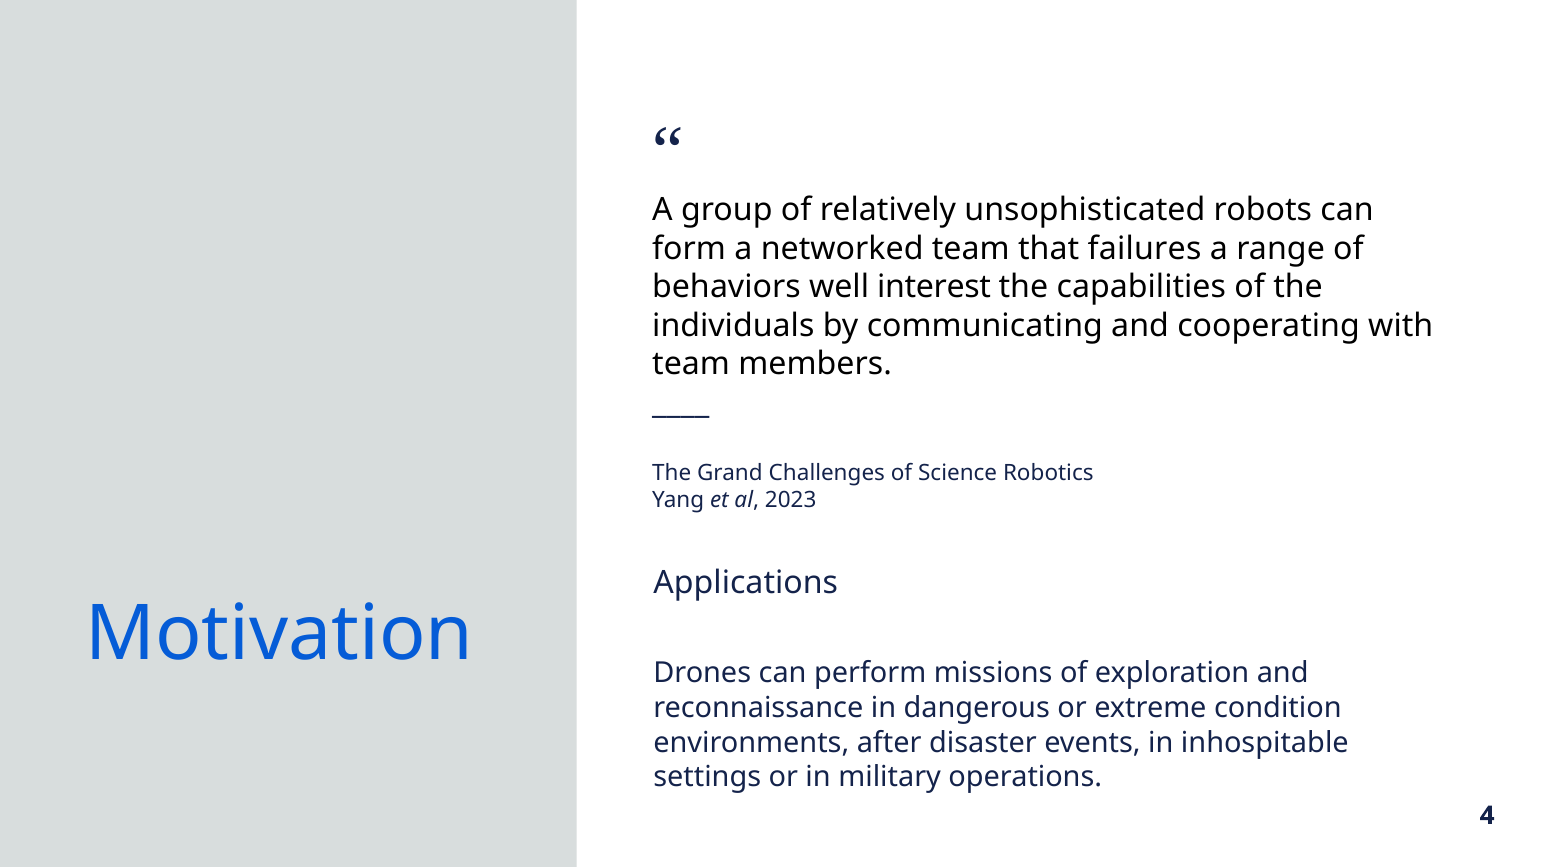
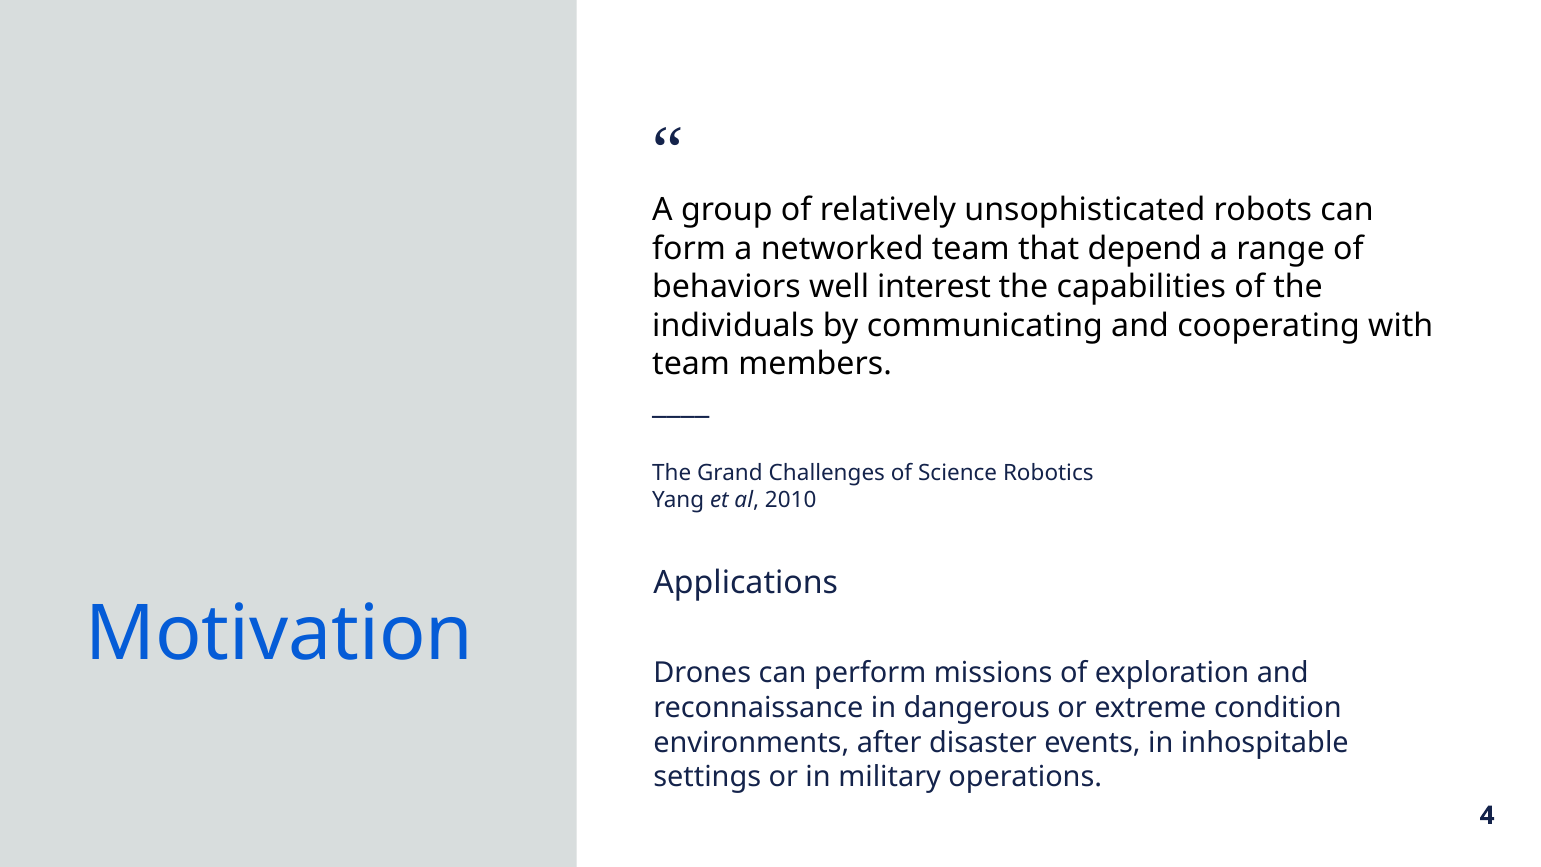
failures: failures -> depend (1145, 249)
2023: 2023 -> 2010 (791, 500)
